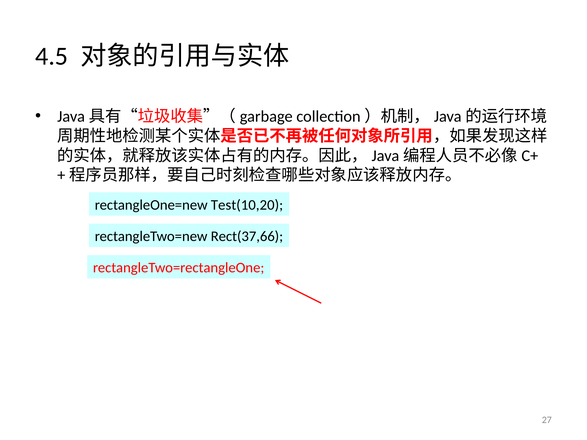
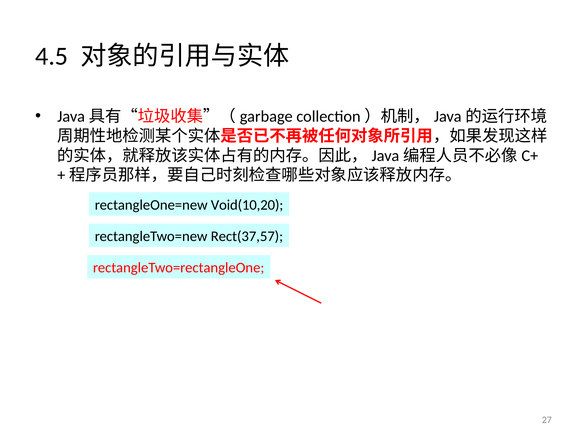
Test(10,20: Test(10,20 -> Void(10,20 (247, 205)
Rect(37,66: Rect(37,66 -> Rect(37,57 (247, 237)
